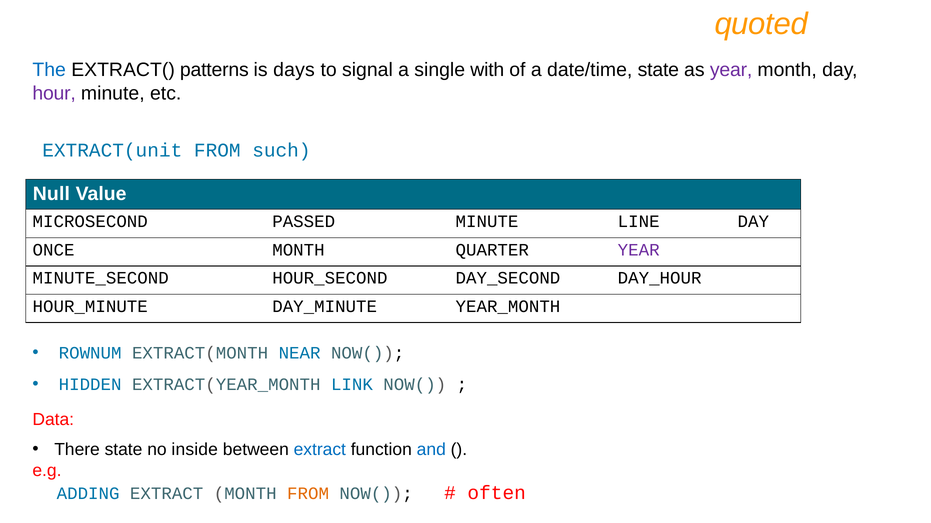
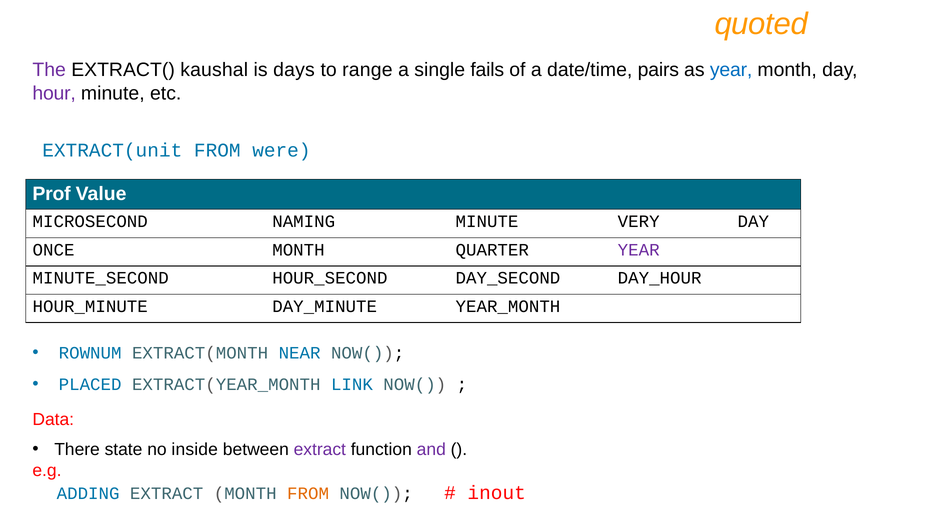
The colour: blue -> purple (49, 70)
patterns: patterns -> kaushal (214, 70)
signal: signal -> range (367, 70)
with: with -> fails (487, 70)
date/time state: state -> pairs (658, 70)
year colour: purple -> blue (731, 70)
such: such -> were (281, 150)
Null: Null -> Prof (52, 194)
PASSED: PASSED -> NAMING (304, 222)
LINE: LINE -> VERY (639, 222)
HIDDEN: HIDDEN -> PLACED (90, 385)
extract colour: blue -> purple (320, 450)
and colour: blue -> purple (431, 450)
often: often -> inout (497, 493)
